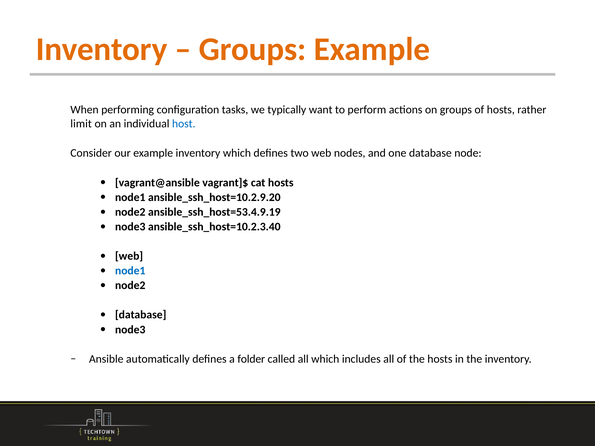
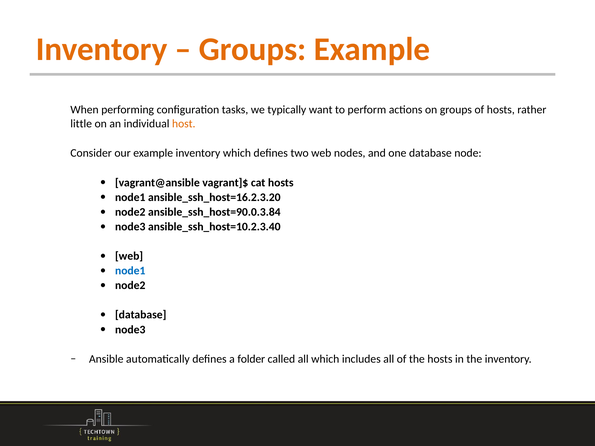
limit: limit -> little (81, 124)
host colour: blue -> orange (184, 124)
ansible_ssh_host=10.2.9.20: ansible_ssh_host=10.2.9.20 -> ansible_ssh_host=16.2.3.20 (214, 197)
ansible_ssh_host=53.4.9.19: ansible_ssh_host=53.4.9.19 -> ansible_ssh_host=90.0.3.84 (214, 212)
